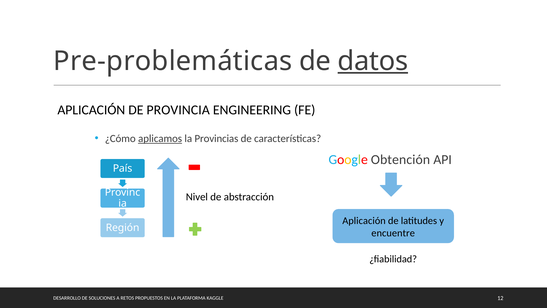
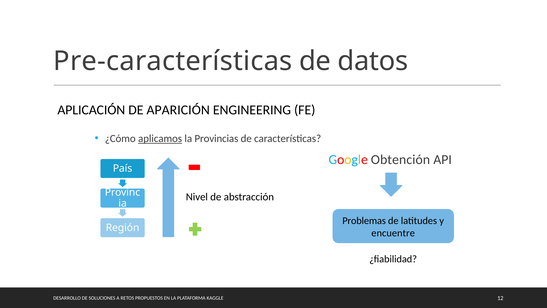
Pre-problemáticas: Pre-problemáticas -> Pre-características (173, 61)
datos underline: present -> none (373, 61)
PROVINCIA: PROVINCIA -> APARICIÓN (178, 110)
Aplicación: Aplicación -> Problemas (364, 220)
